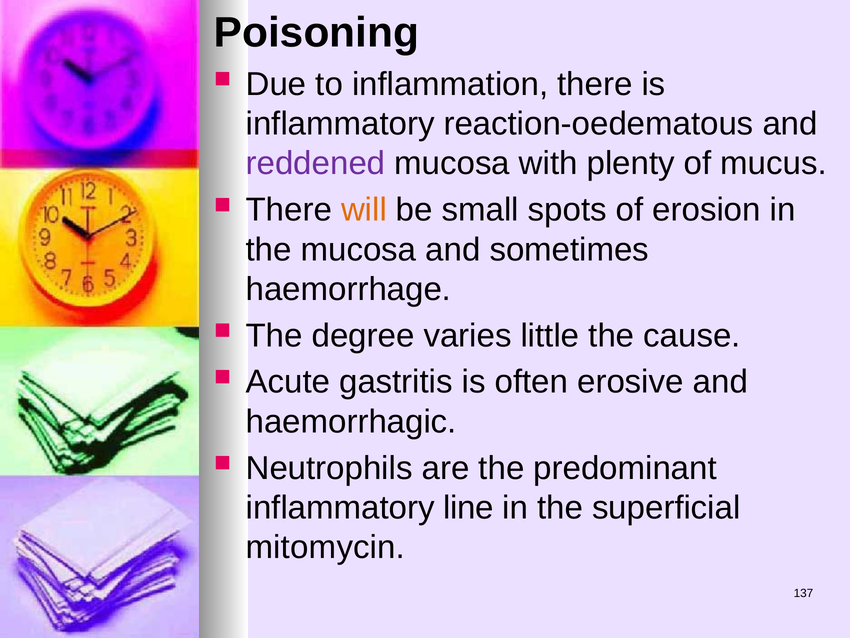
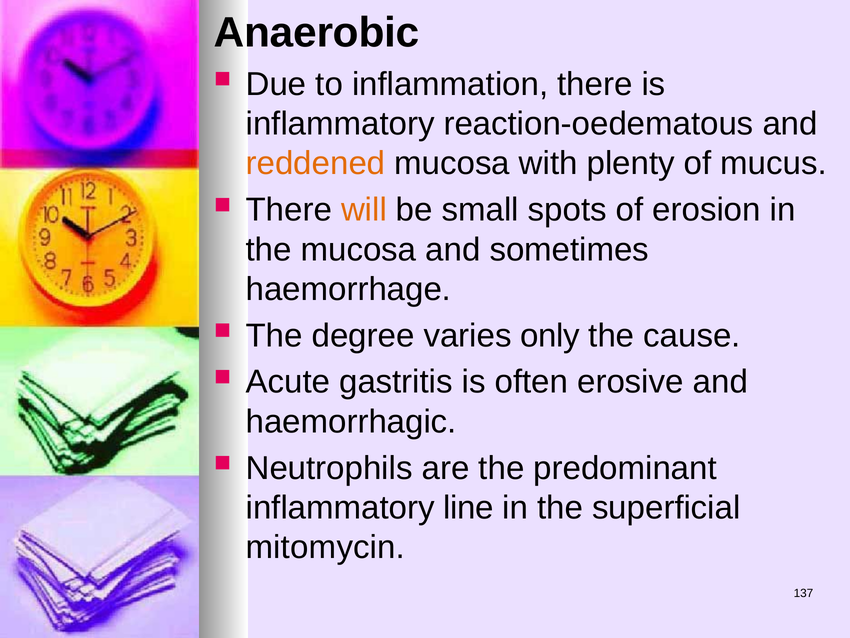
Poisoning: Poisoning -> Anaerobic (317, 33)
reddened colour: purple -> orange (316, 163)
little: little -> only (550, 335)
